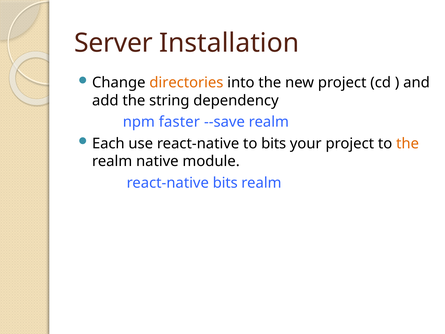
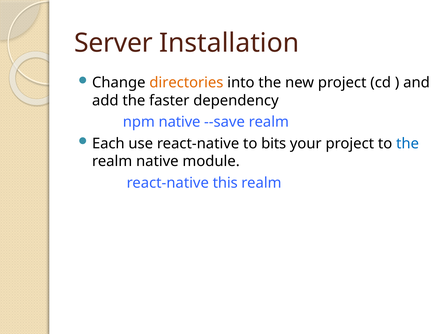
string: string -> faster (169, 100)
npm faster: faster -> native (180, 122)
the colour: orange -> blue (408, 143)
react-native bits: bits -> this (225, 183)
